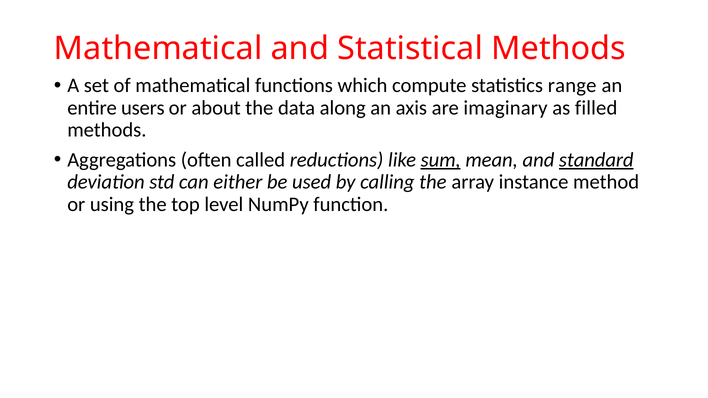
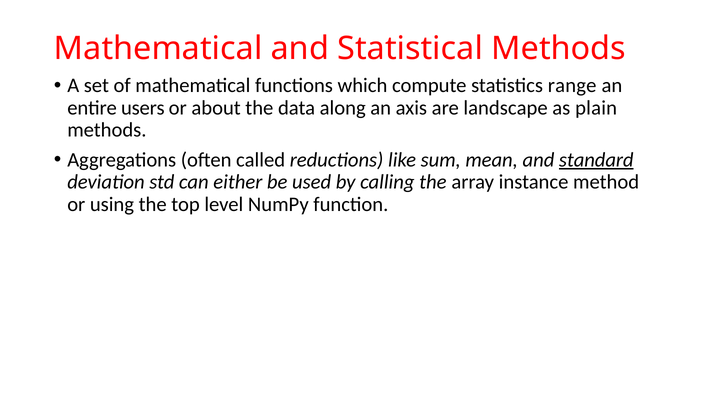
imaginary: imaginary -> landscape (506, 108)
filled: filled -> plain (596, 108)
sum underline: present -> none (441, 160)
